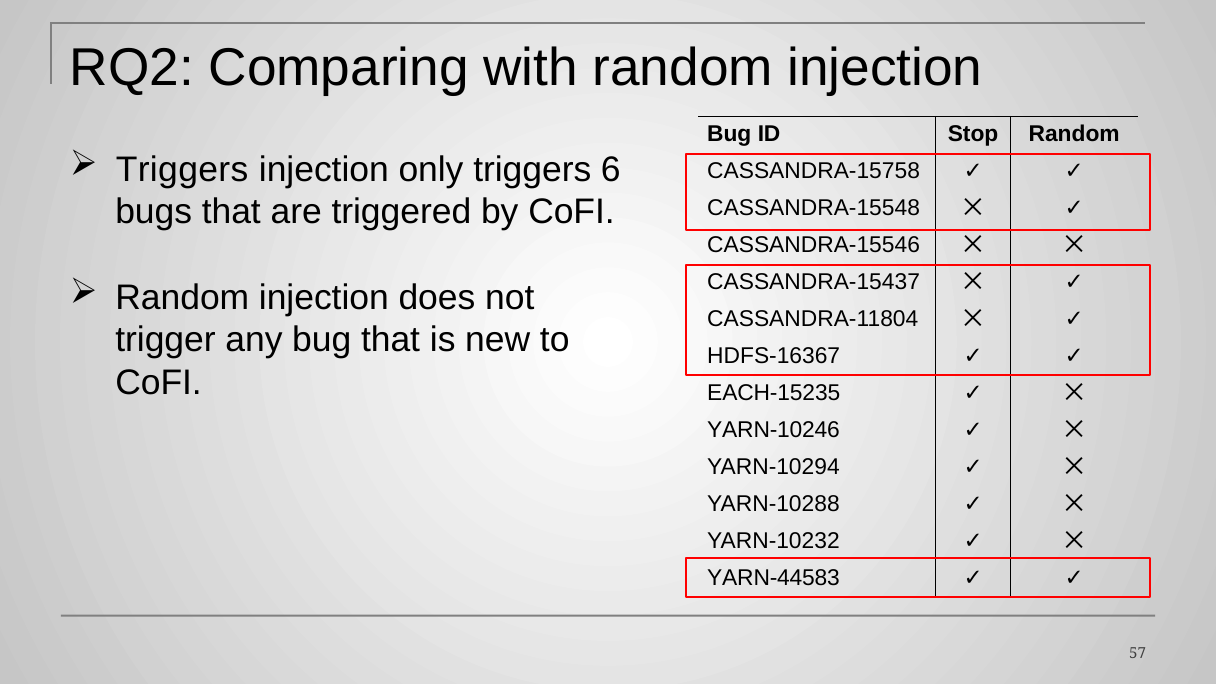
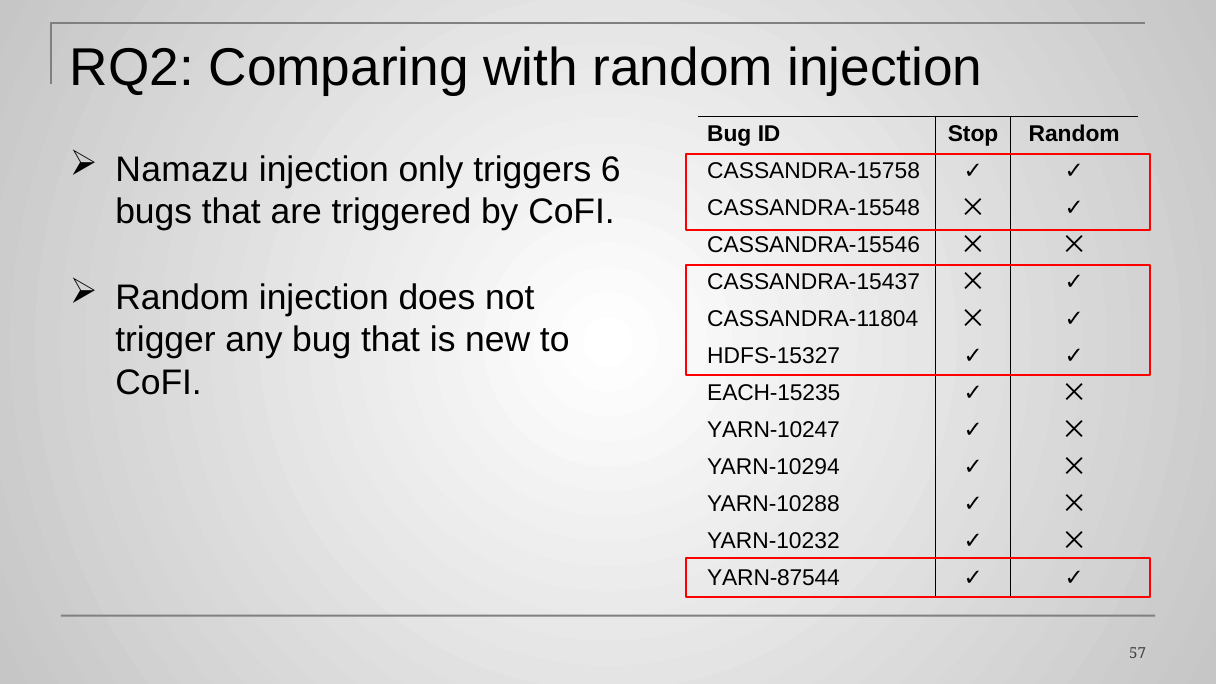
Triggers: Triggers -> Namazu (182, 170)
HDFS-16367: HDFS-16367 -> HDFS-15327 (774, 356)
YARN-10246: YARN-10246 -> YARN-10247 (774, 430)
YARN-44583: YARN-44583 -> YARN-87544 (774, 578)
